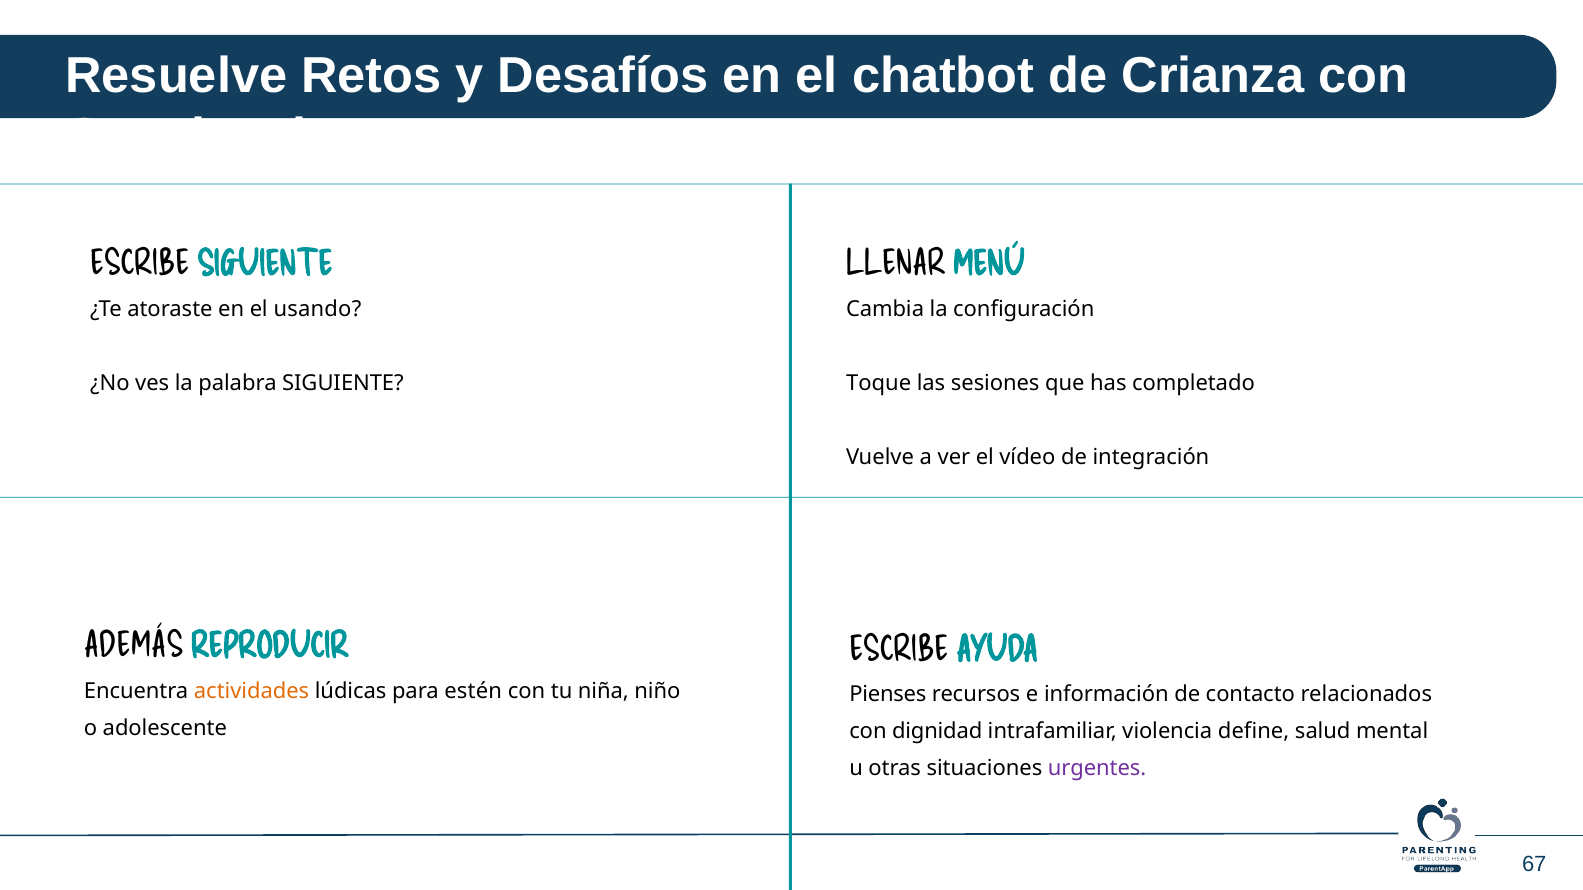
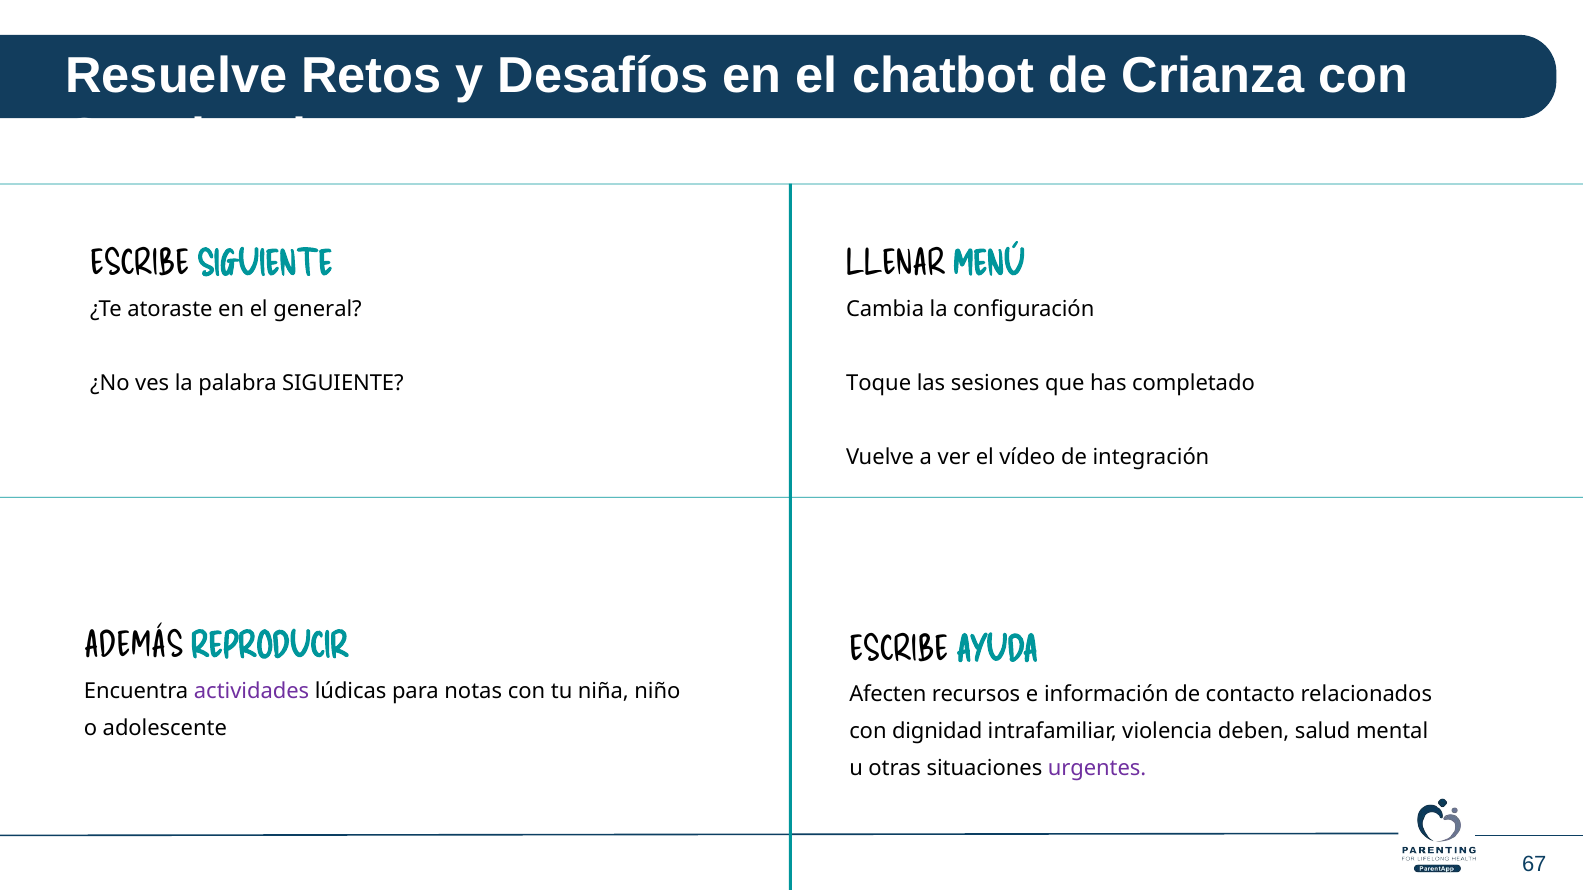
usando: usando -> general (318, 309)
actividades colour: orange -> purple (252, 691)
estén: estén -> notas (473, 691)
Pienses: Pienses -> Afecten (888, 695)
define: define -> deben (1254, 732)
